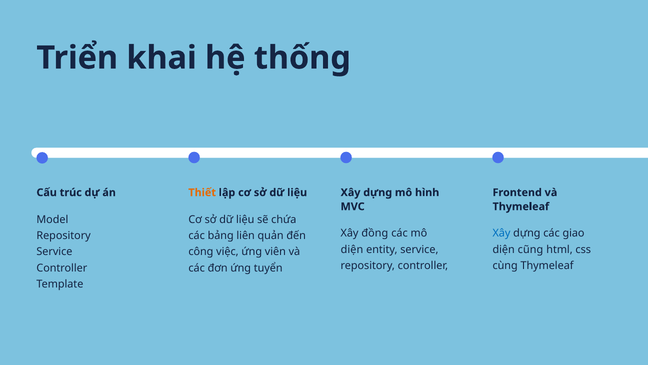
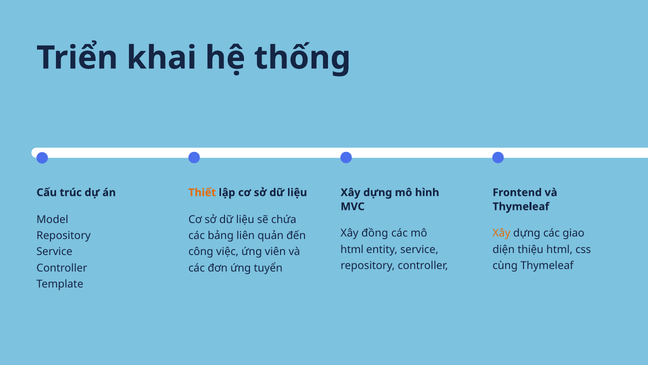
Xây colour: blue -> orange (501, 233)
diện: diện -> html (352, 249)
cũng: cũng -> thiệu (531, 249)
